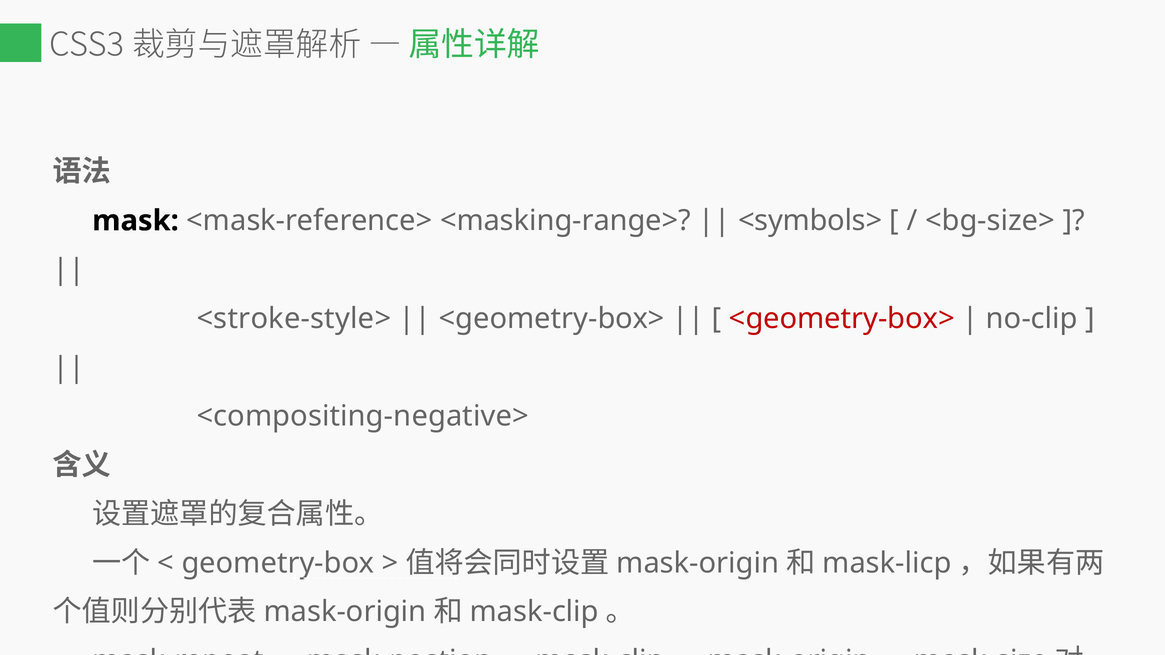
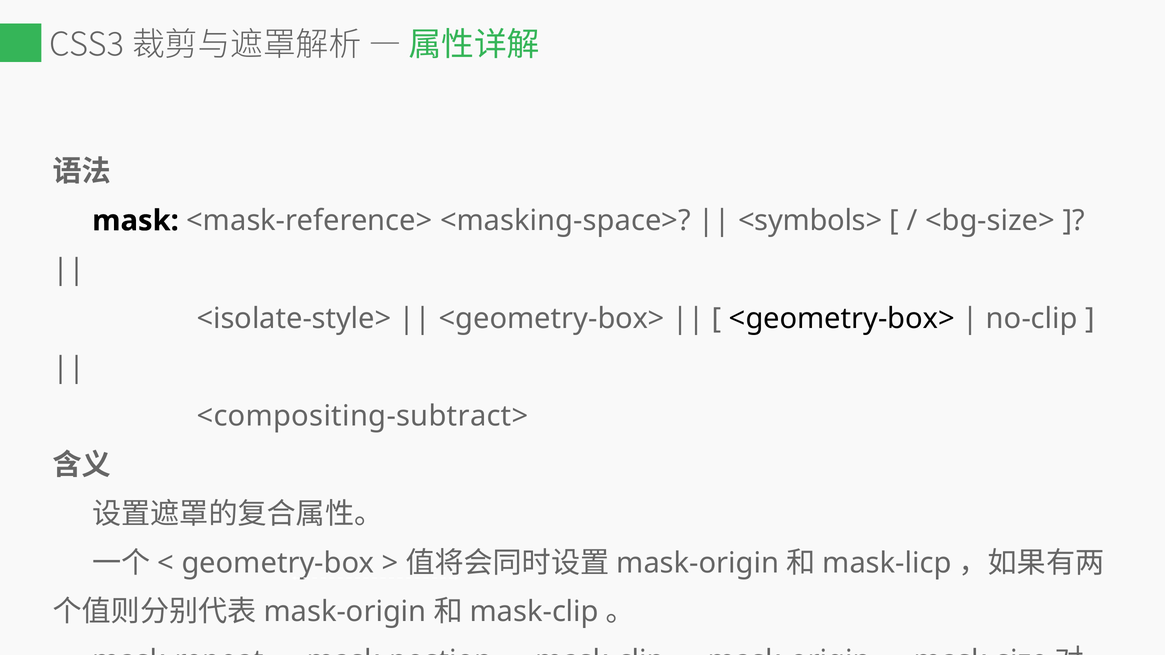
<masking-range>: <masking-range> -> <masking-space> (565, 221)
<stroke-style>: <stroke-style> -> <isolate-style> (294, 319)
<geometry-box> colour: red -> black (842, 319)
<compositing-negative>: <compositing-negative> -> <compositing-subtract> (363, 417)
